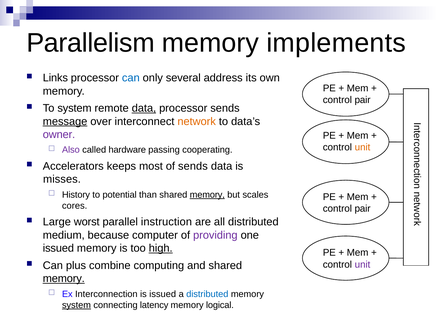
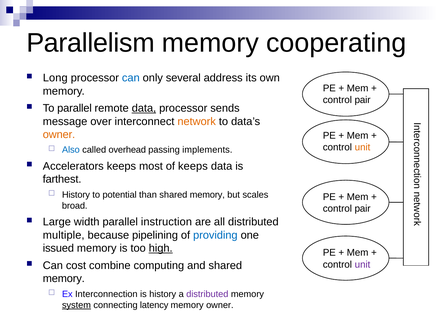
implements: implements -> cooperating (336, 43)
Links: Links -> Long (55, 78)
To system: system -> parallel (75, 108)
message underline: present -> none (65, 121)
owner colour: purple -> orange (59, 134)
Also colour: purple -> blue (71, 150)
hardware: hardware -> overhead (127, 150)
cooperating: cooperating -> implements (207, 150)
of sends: sends -> keeps (193, 166)
misses: misses -> farthest (62, 179)
memory underline: present -> none (207, 194)
cores: cores -> broad (75, 205)
worst: worst -> width (87, 221)
medium: medium -> multiple (64, 235)
computer: computer -> pipelining (155, 235)
providing colour: purple -> blue (215, 235)
plus: plus -> cost (76, 265)
memory underline: present -> none (64, 278)
is issued: issued -> history (163, 293)
distributed colour: blue -> purple (207, 293)
memory logical: logical -> owner (220, 304)
